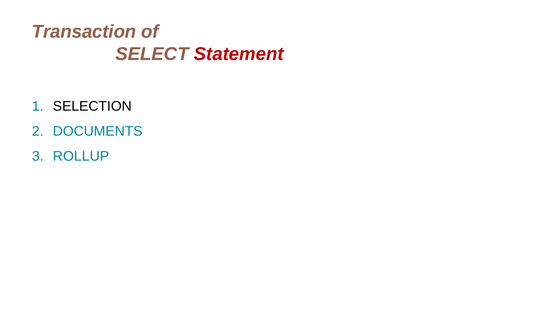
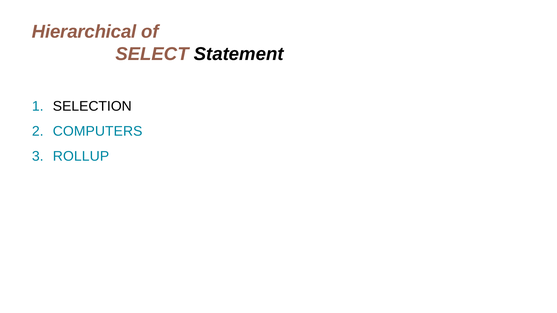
Transaction: Transaction -> Hierarchical (84, 32)
Statement colour: red -> black (239, 54)
DOCUMENTS: DOCUMENTS -> COMPUTERS (98, 131)
